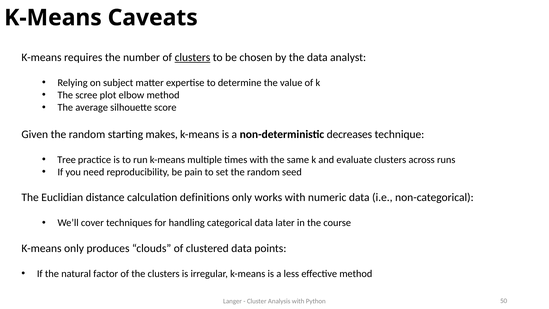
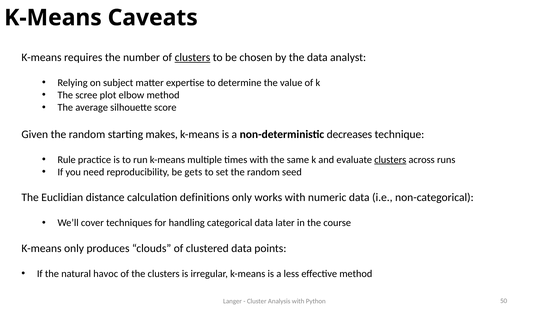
Tree: Tree -> Rule (67, 160)
clusters underline: none -> present (390, 160)
pain: pain -> gets (193, 172)
factor: factor -> havoc (106, 274)
